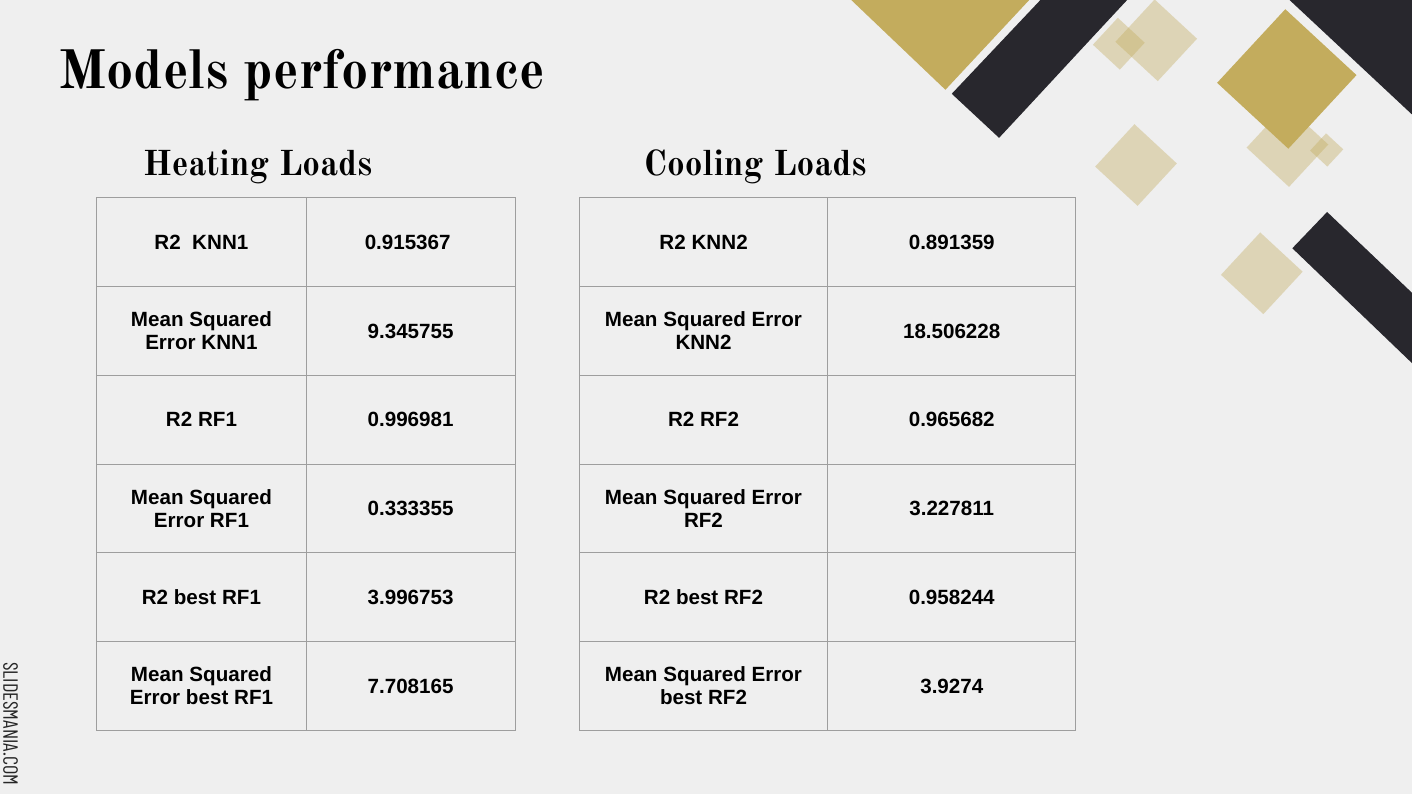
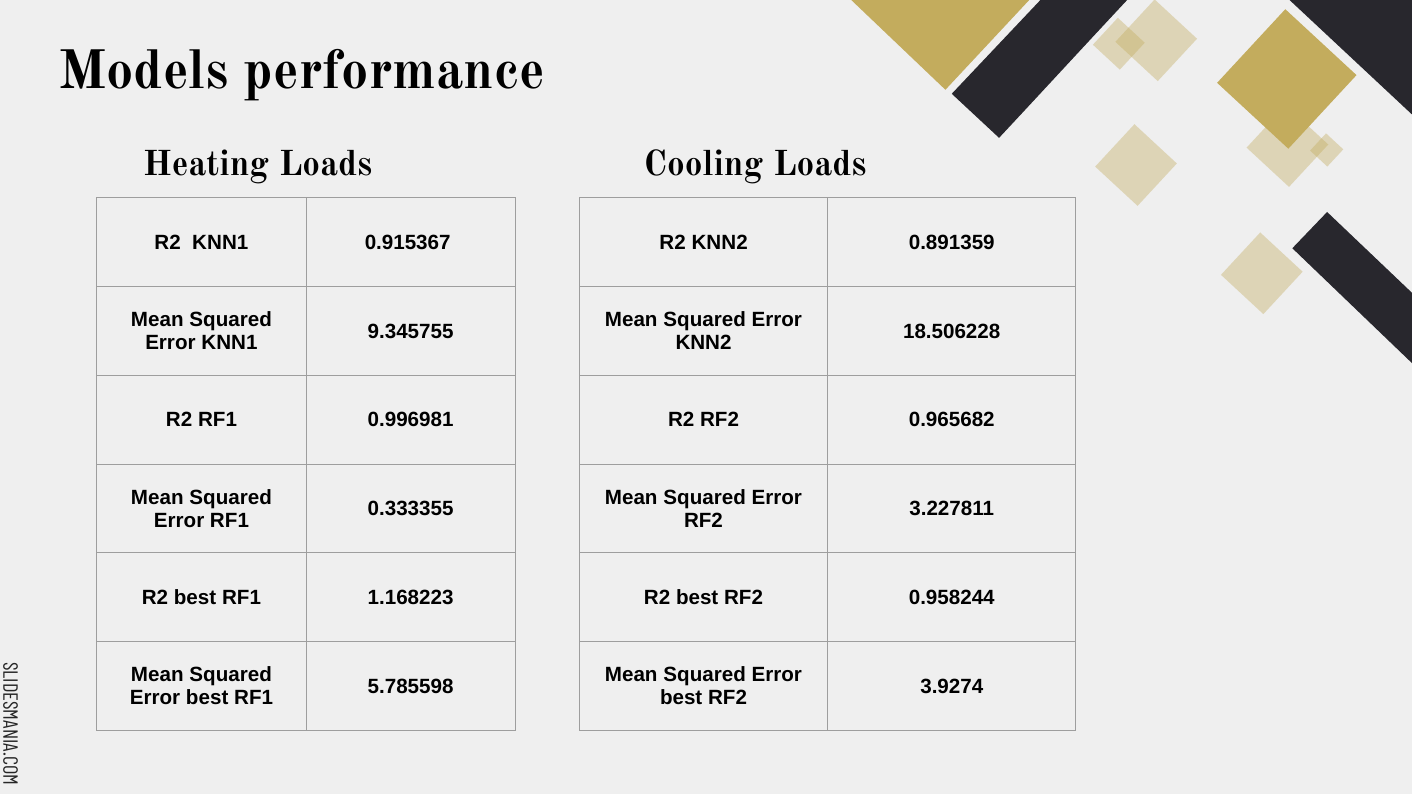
3.996753: 3.996753 -> 1.168223 (411, 598)
7.708165: 7.708165 -> 5.785598 (411, 687)
